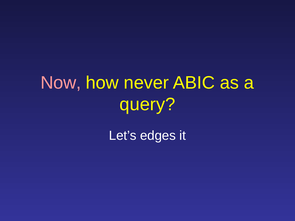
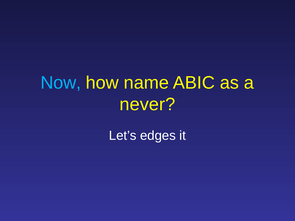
Now colour: pink -> light blue (61, 83)
never: never -> name (146, 83)
query: query -> never (147, 105)
